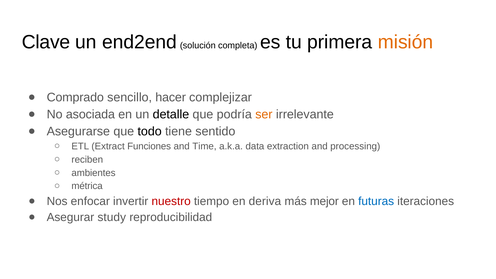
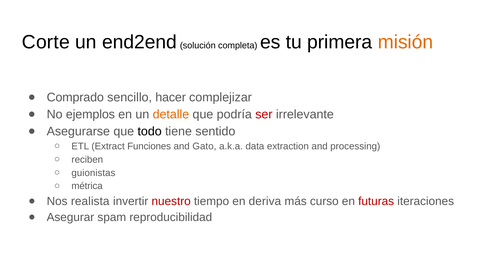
Clave: Clave -> Corte (46, 42)
asociada: asociada -> ejemplos (90, 114)
detalle colour: black -> orange (171, 114)
ser colour: orange -> red (264, 114)
Time: Time -> Gato (204, 146)
ambientes: ambientes -> guionistas (93, 173)
enfocar: enfocar -> realista (90, 201)
mejor: mejor -> curso (324, 201)
futuras colour: blue -> red (376, 201)
study: study -> spam (112, 217)
